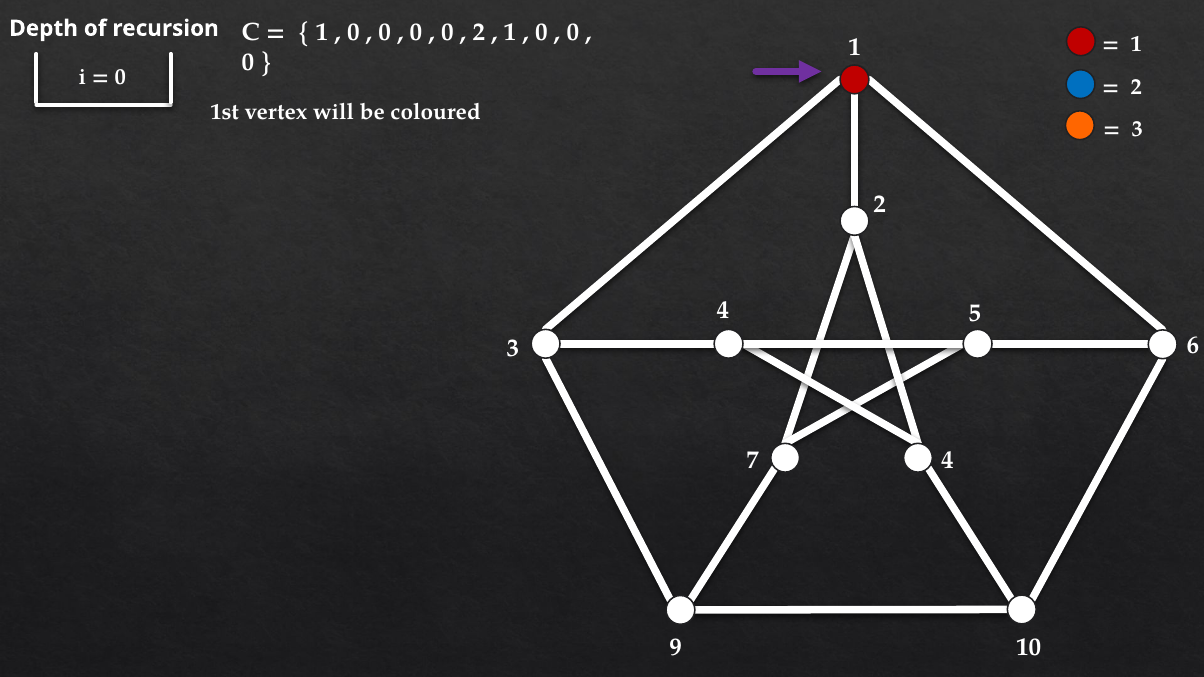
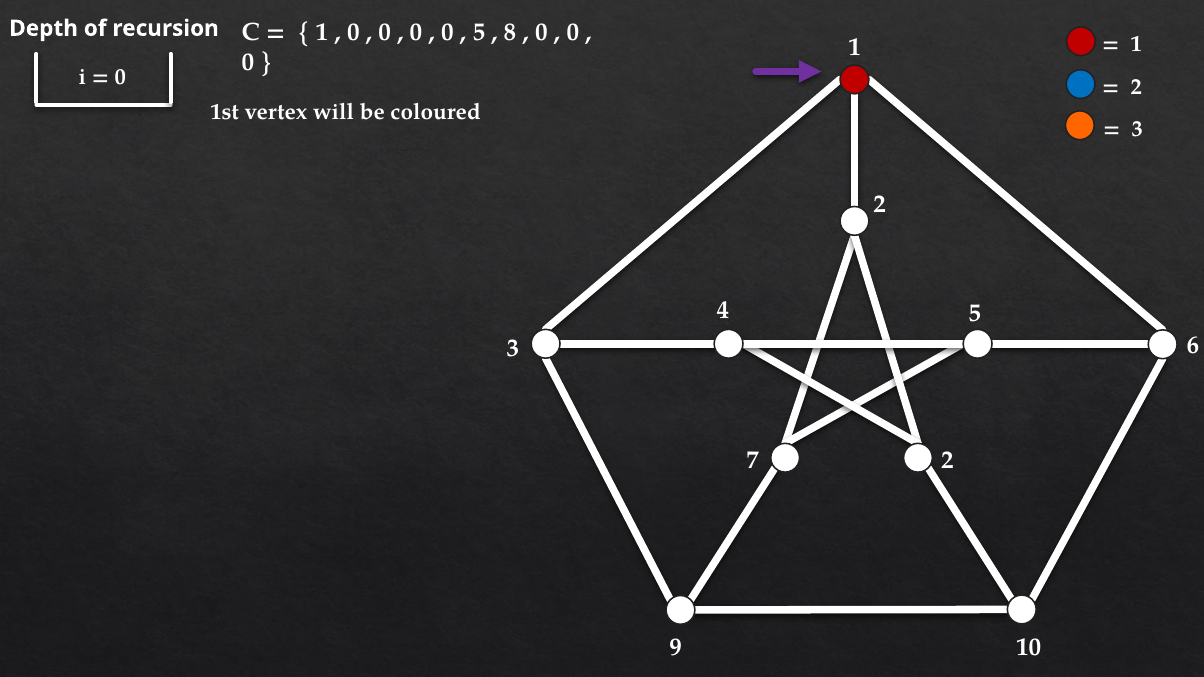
2: 2 -> 5 (479, 32)
1: 1 -> 8 (510, 32)
7 4: 4 -> 2 (947, 461)
